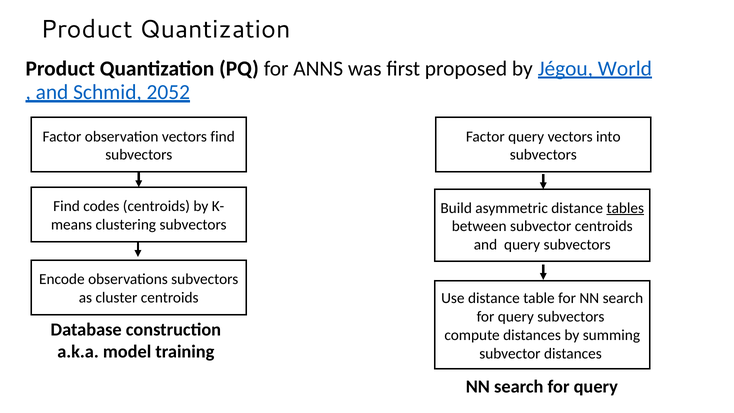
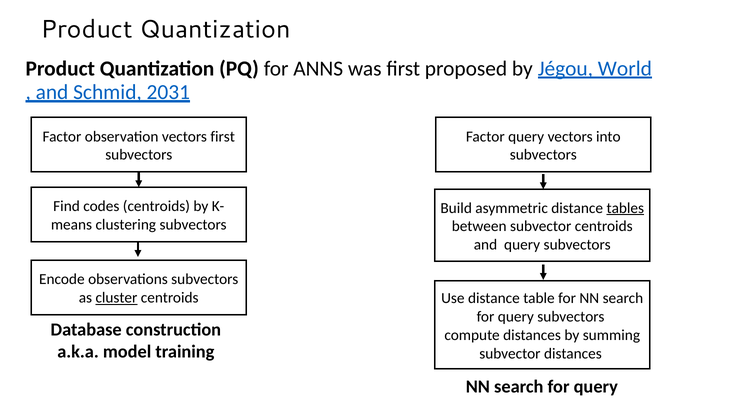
2052: 2052 -> 2031 (168, 92)
vectors find: find -> first (223, 137)
cluster underline: none -> present (116, 298)
